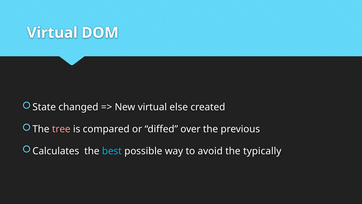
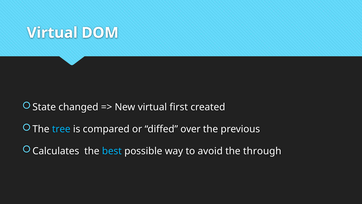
else: else -> first (179, 107)
tree colour: pink -> light blue (61, 129)
typically: typically -> through (262, 151)
